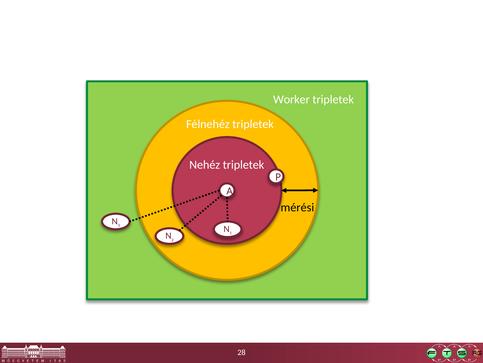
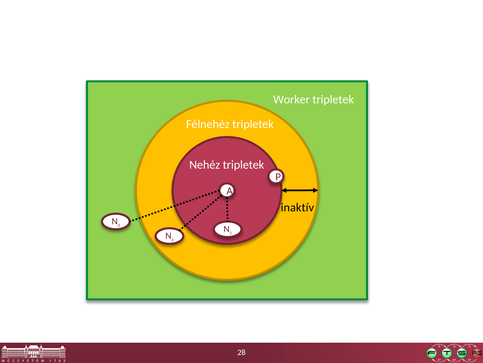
mérési: mérési -> inaktív (297, 207)
